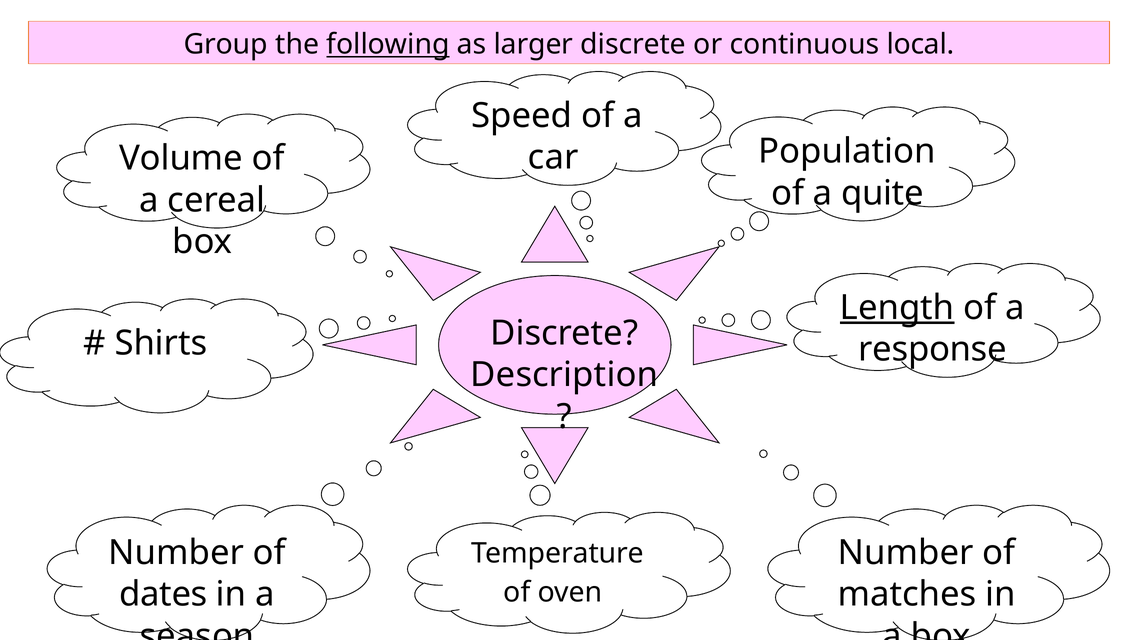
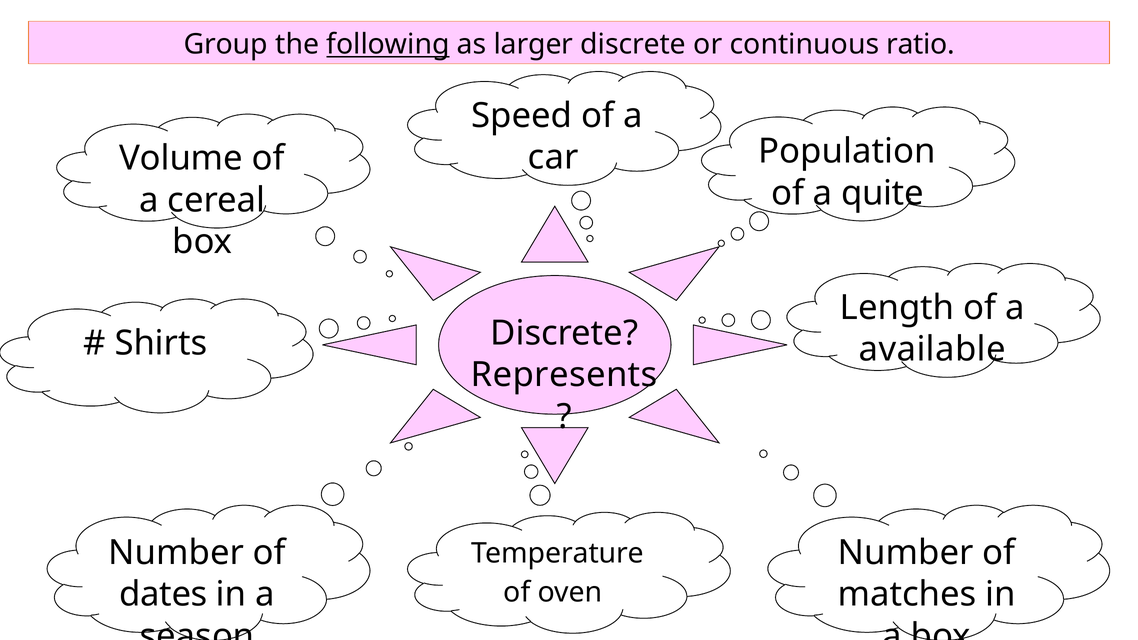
local: local -> ratio (920, 45)
Length underline: present -> none (897, 308)
response: response -> available (932, 350)
Description: Description -> Represents (564, 375)
